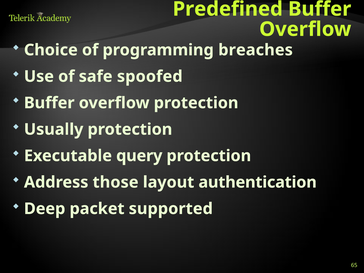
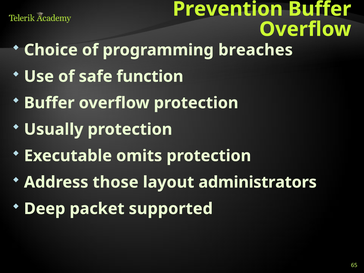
Predefined: Predefined -> Prevention (228, 9)
spoofed: spoofed -> function (150, 76)
query: query -> omits (139, 156)
authentication: authentication -> administrators (258, 182)
